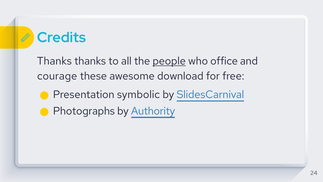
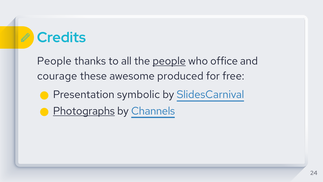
Thanks: Thanks -> People (54, 61)
download: download -> produced (180, 76)
Photographs underline: none -> present (84, 111)
Authority: Authority -> Channels (153, 111)
